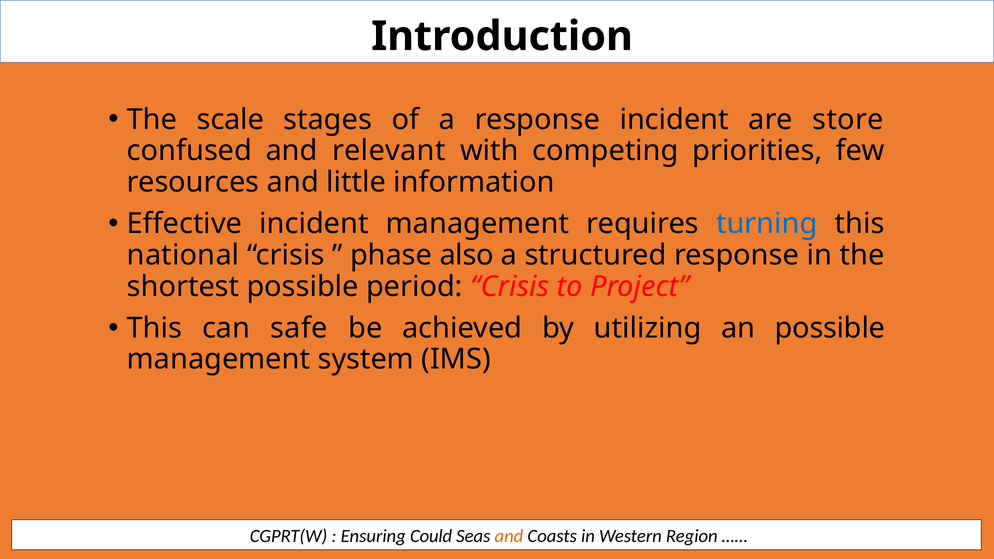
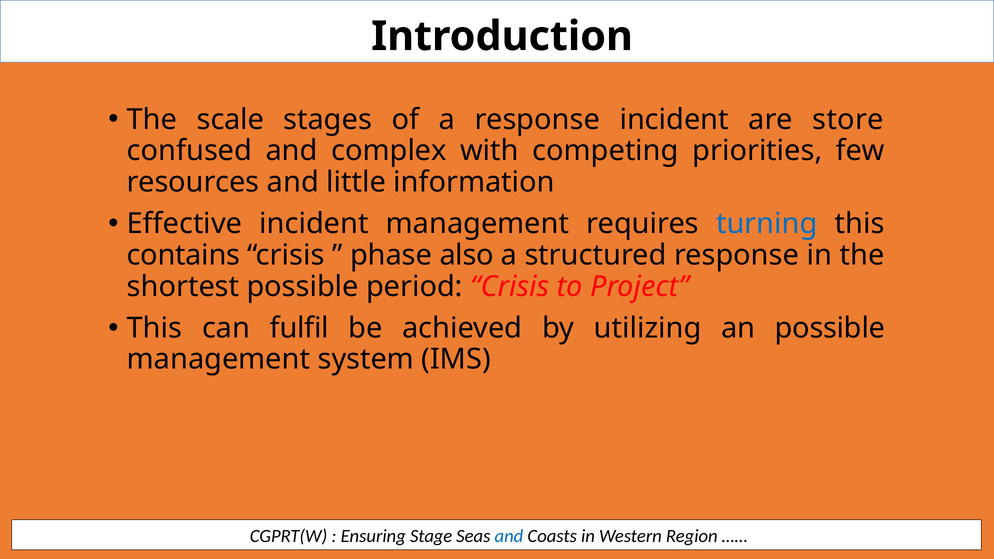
relevant: relevant -> complex (389, 151)
national: national -> contains (183, 255)
safe: safe -> fulfil (299, 328)
Could: Could -> Stage (431, 536)
and colour: orange -> blue (509, 536)
